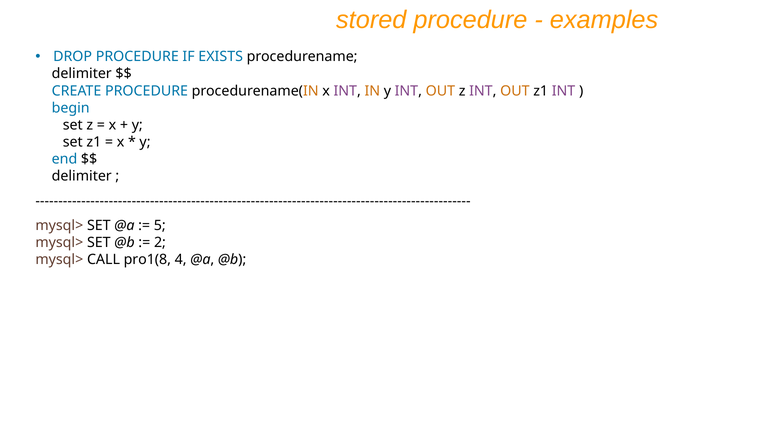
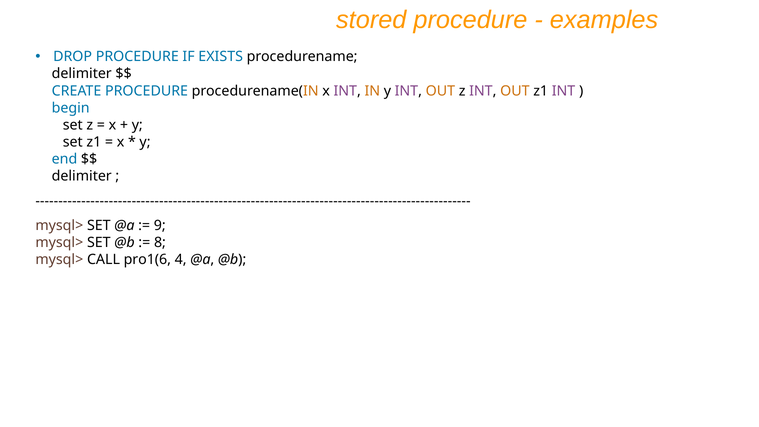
5: 5 -> 9 (160, 226)
2: 2 -> 8 (160, 243)
pro1(8: pro1(8 -> pro1(6 (147, 260)
